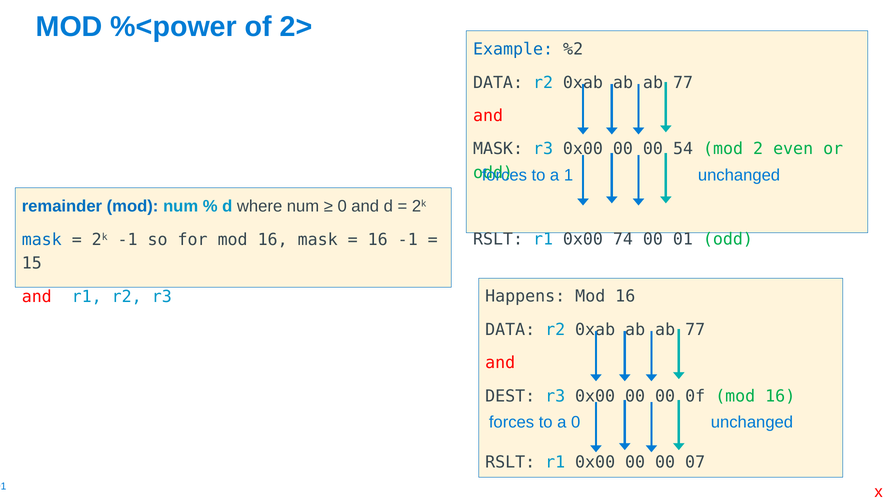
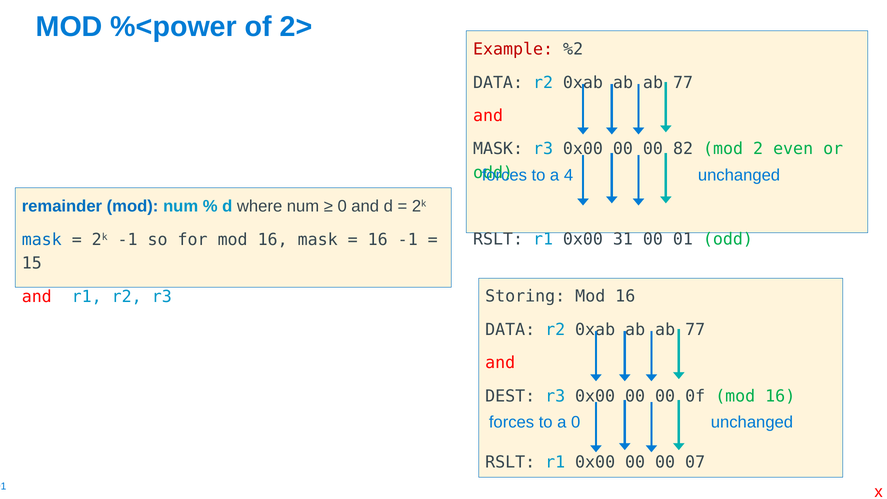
Example colour: blue -> red (513, 49)
54: 54 -> 82 (683, 149)
1: 1 -> 4 (569, 175)
74: 74 -> 31 (623, 239)
Happens: Happens -> Storing (525, 296)
